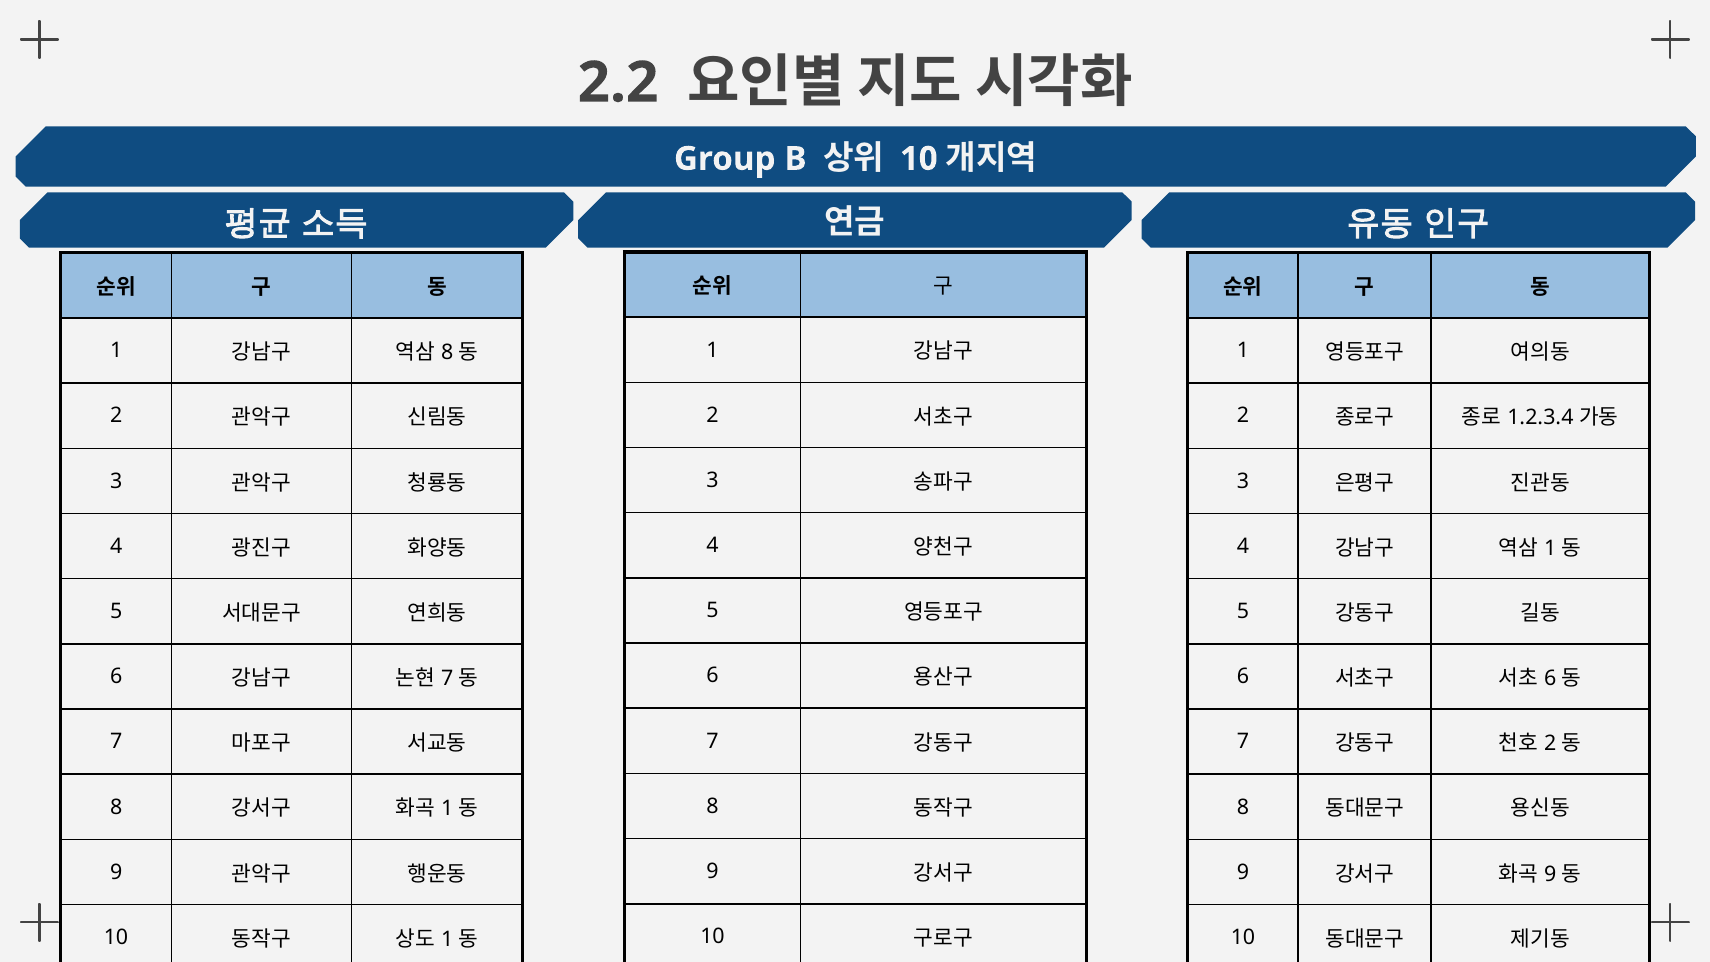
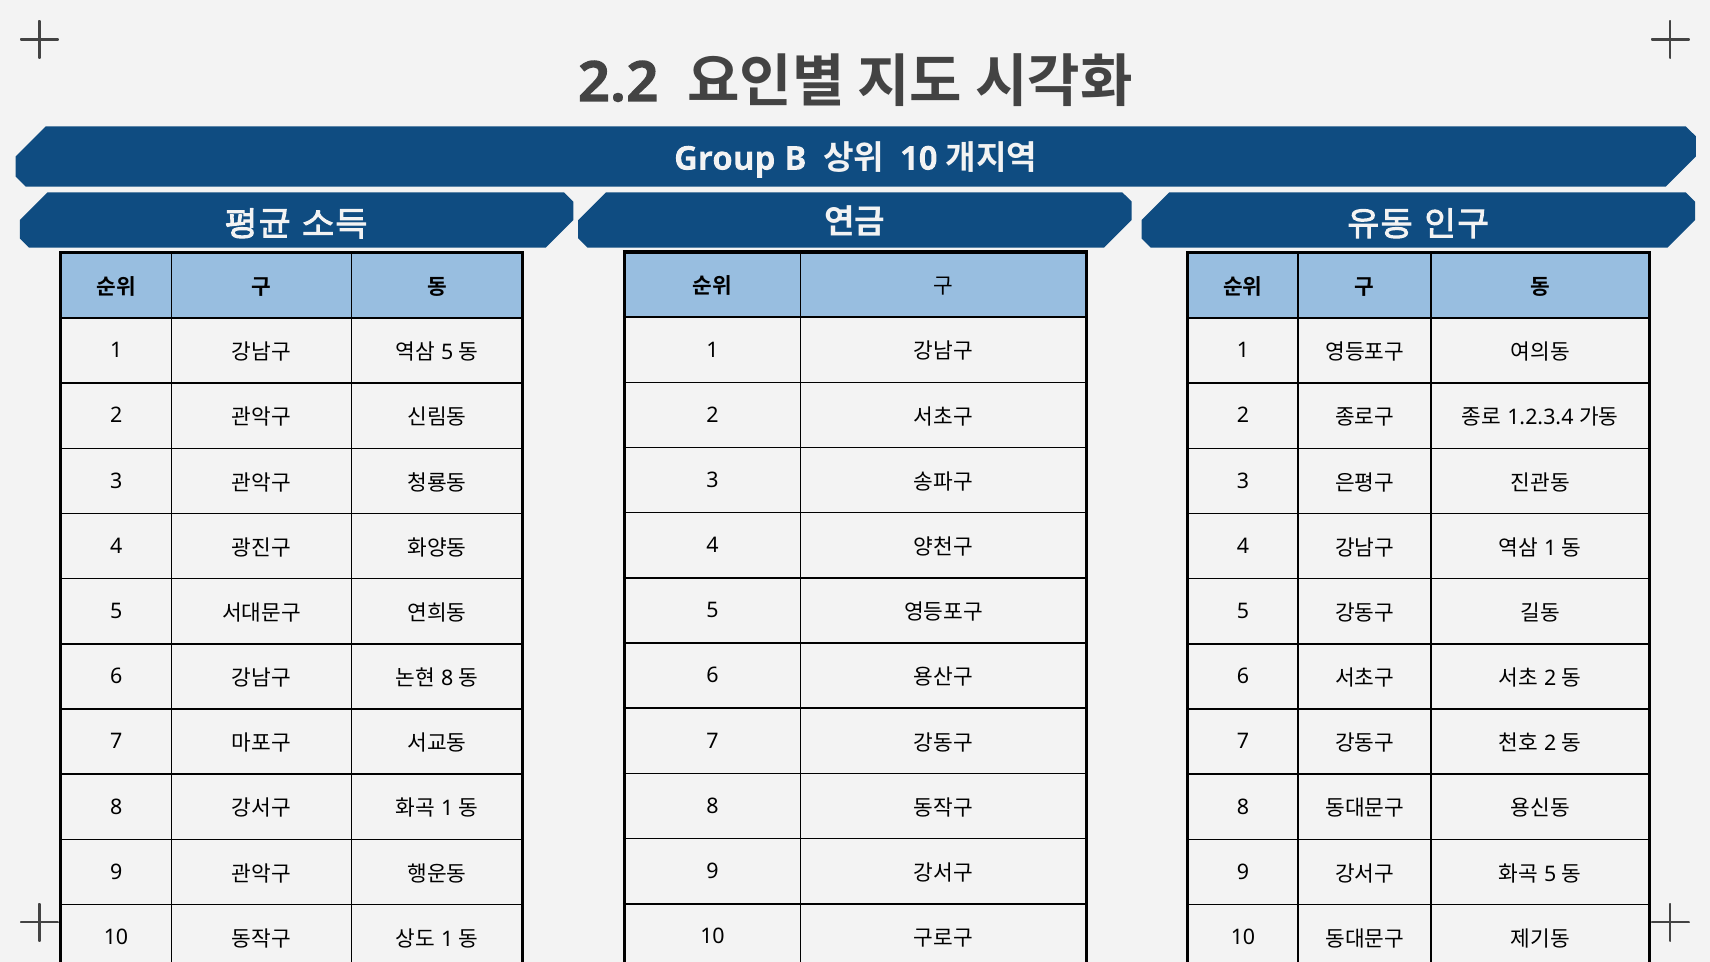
8: 8 -> 5 (447, 353)
7: 7 -> 8 (447, 678)
6: 6 -> 2 (1550, 678)
9: 9 -> 5 (1550, 874)
